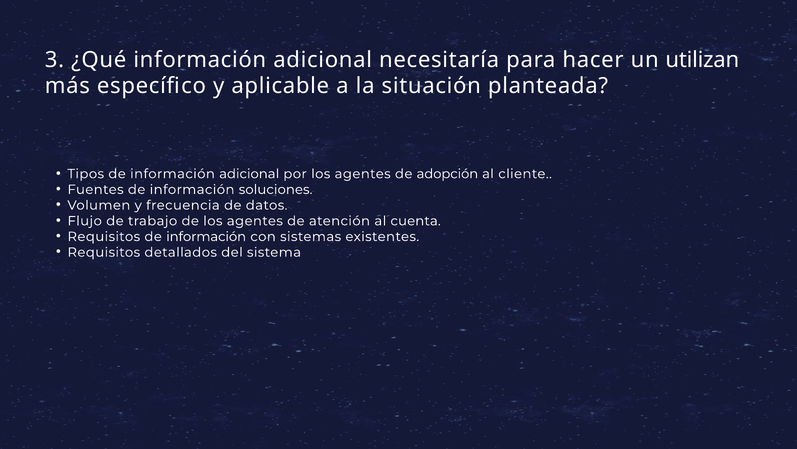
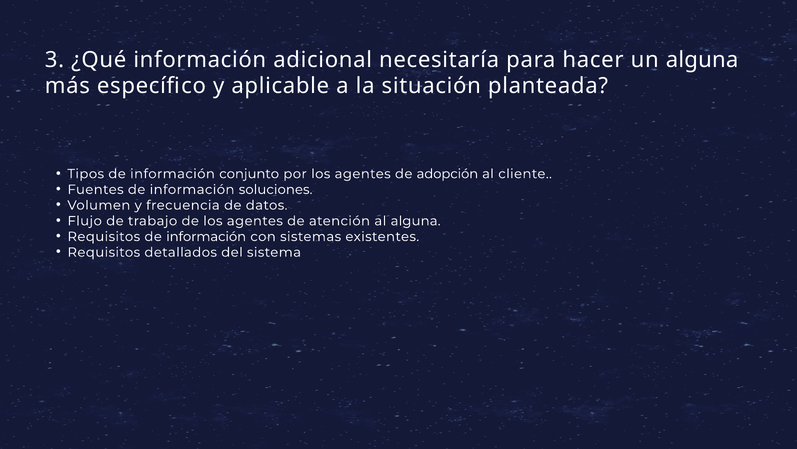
un utilizan: utilizan -> alguna (702, 60)
de información adicional: adicional -> conjunto (249, 174)
al cuenta: cuenta -> alguna (416, 221)
